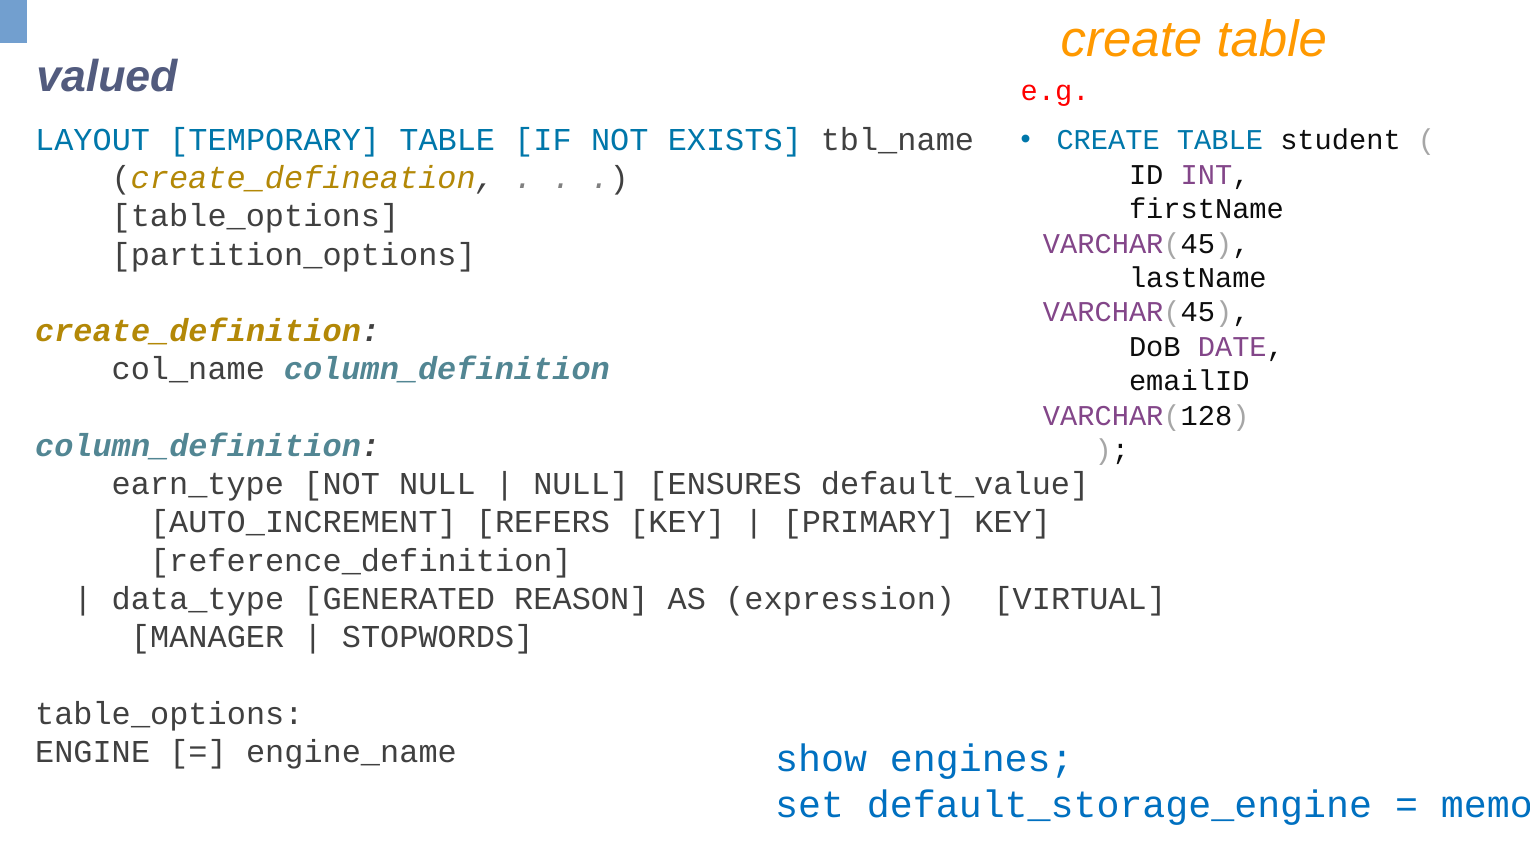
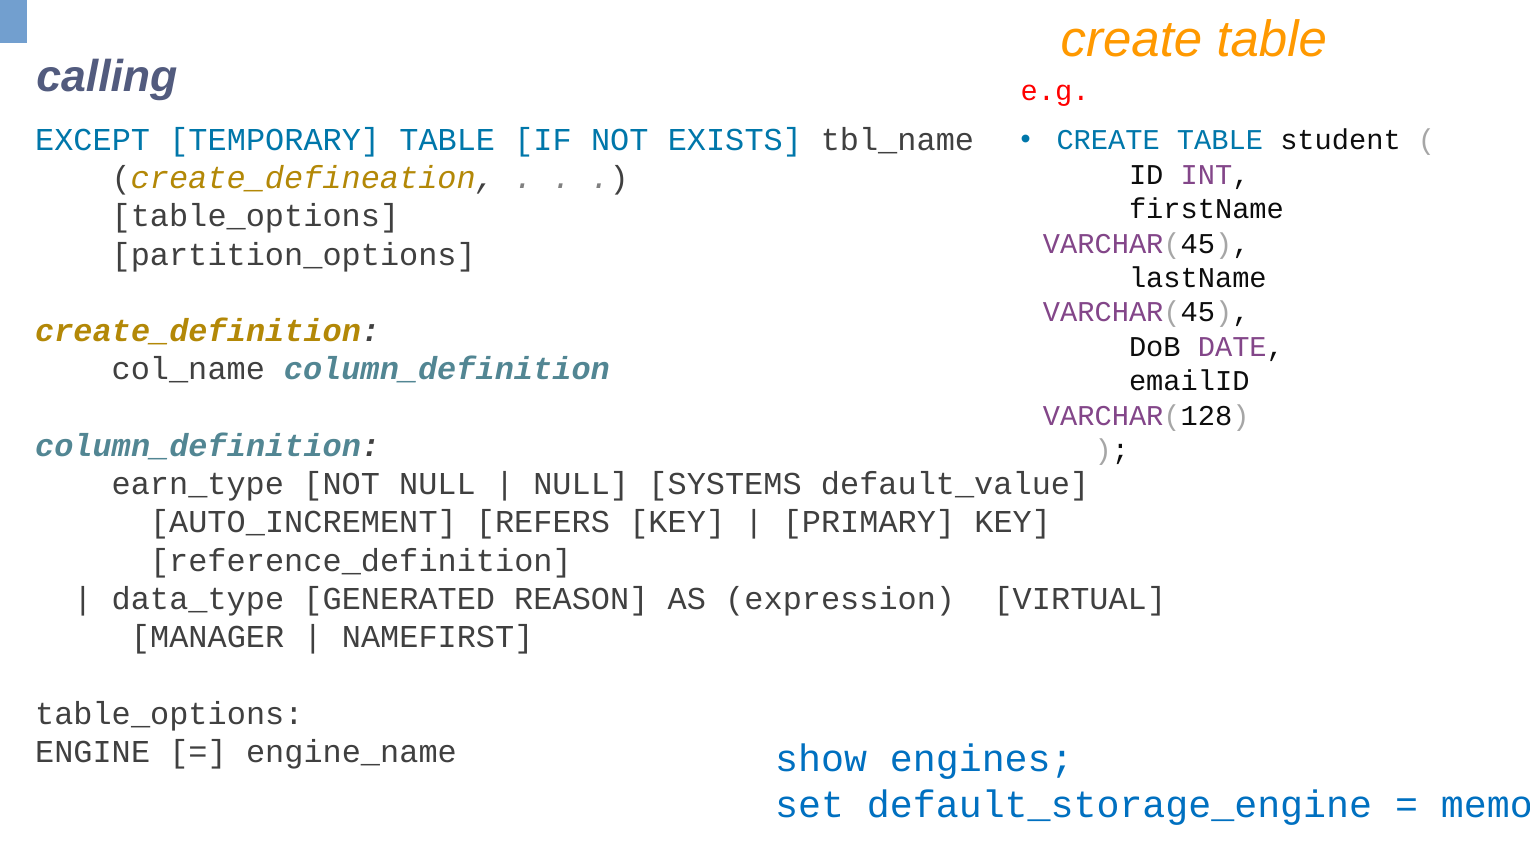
valued: valued -> calling (107, 77)
LAYOUT: LAYOUT -> EXCEPT (93, 140)
ENSURES: ENSURES -> SYSTEMS (725, 484)
STOPWORDS: STOPWORDS -> NAMEFIRST (438, 638)
